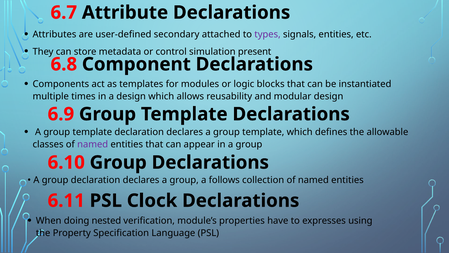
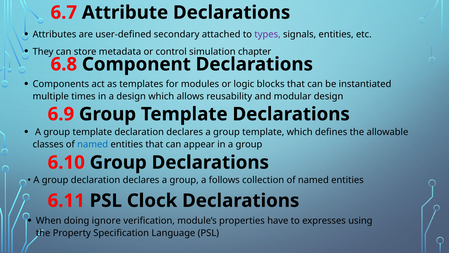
present: present -> chapter (255, 51)
named colour: purple -> blue (93, 144)
nested: nested -> ignore (106, 220)
